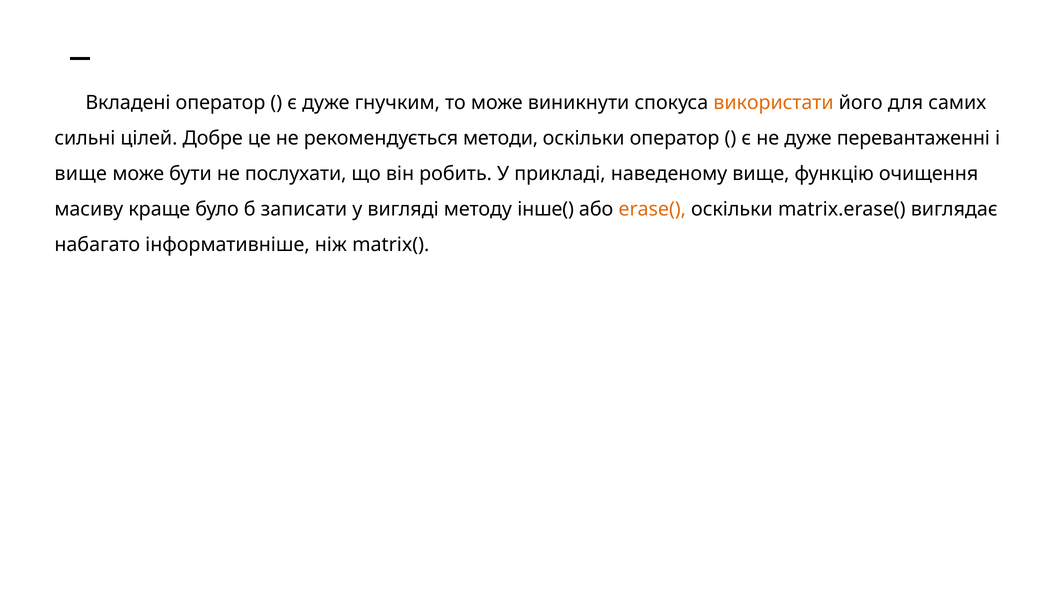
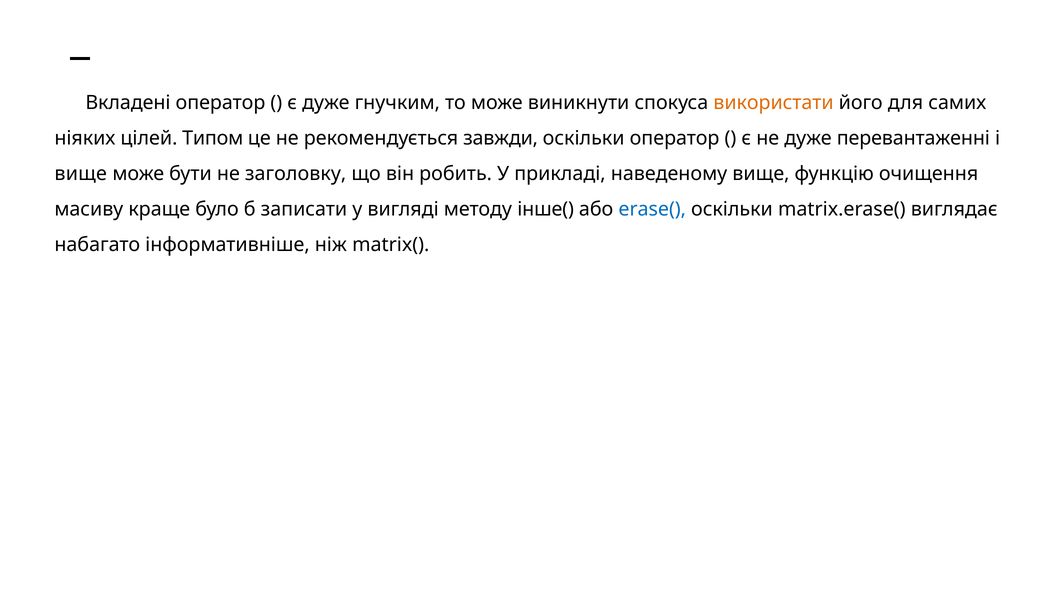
сильні: сильні -> ніяких (85, 138)
Добре: Добре -> Типом (213, 138)
методи: методи -> завжди (501, 138)
послухати: послухати -> заголовку (296, 174)
erase( colour: orange -> blue (652, 209)
